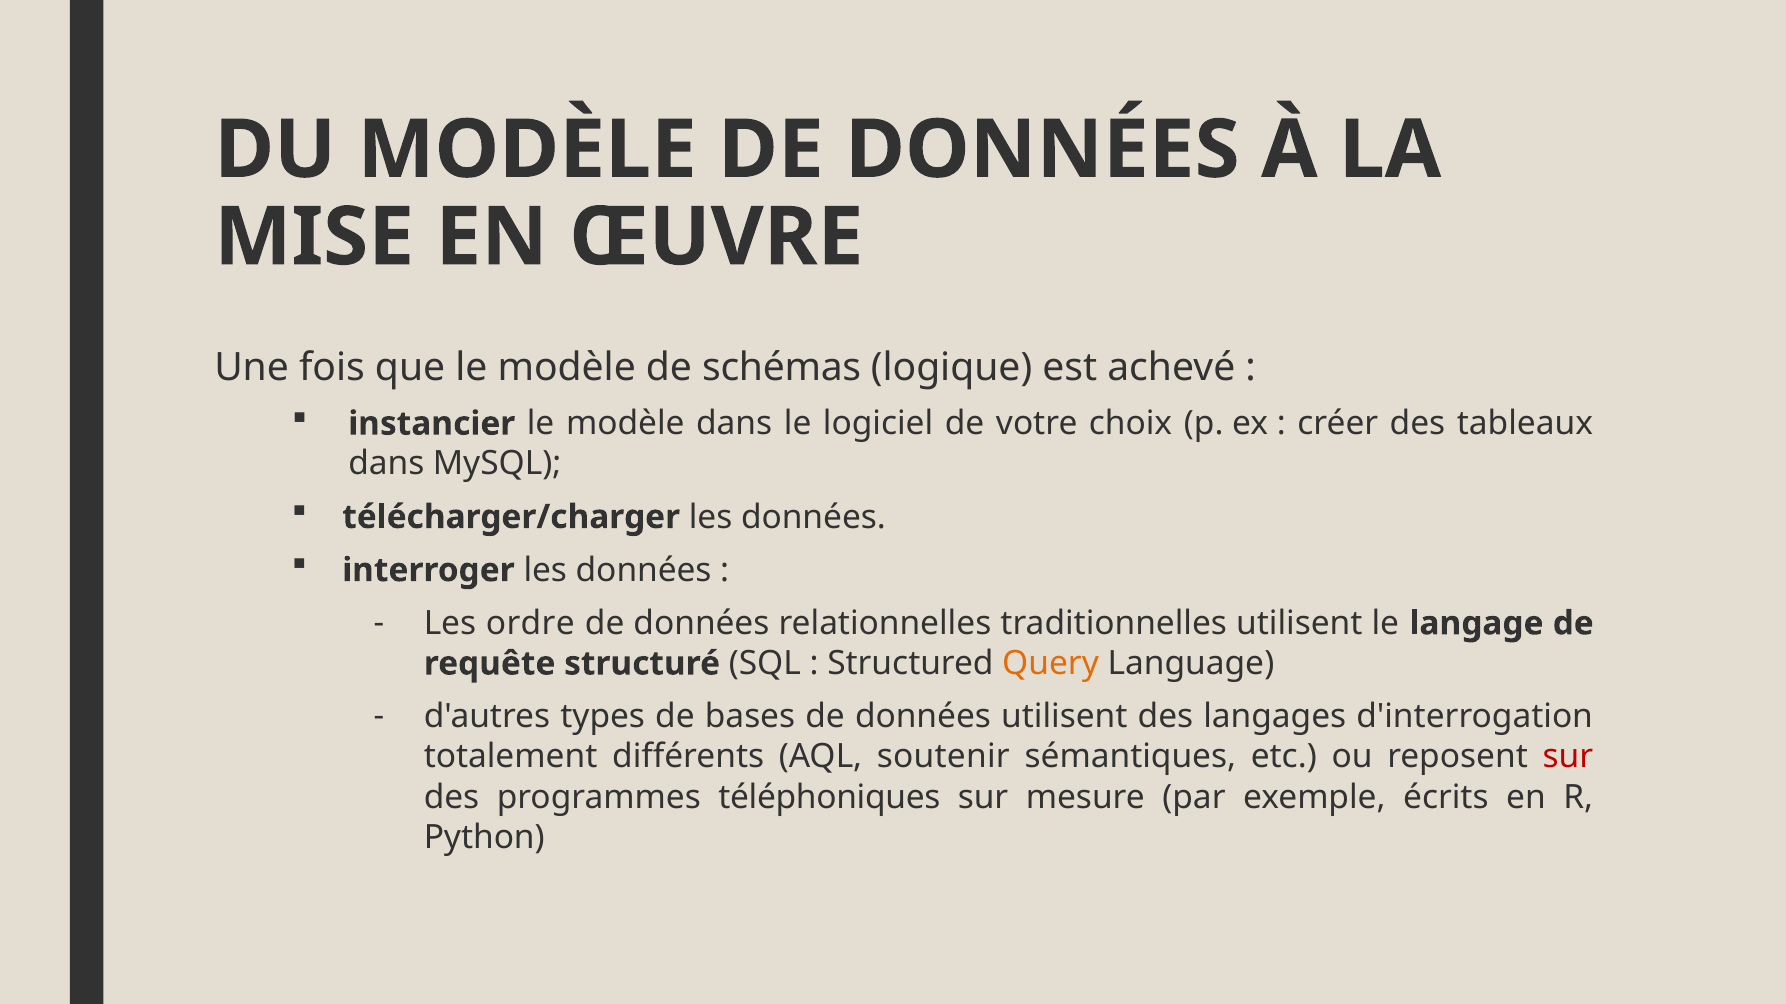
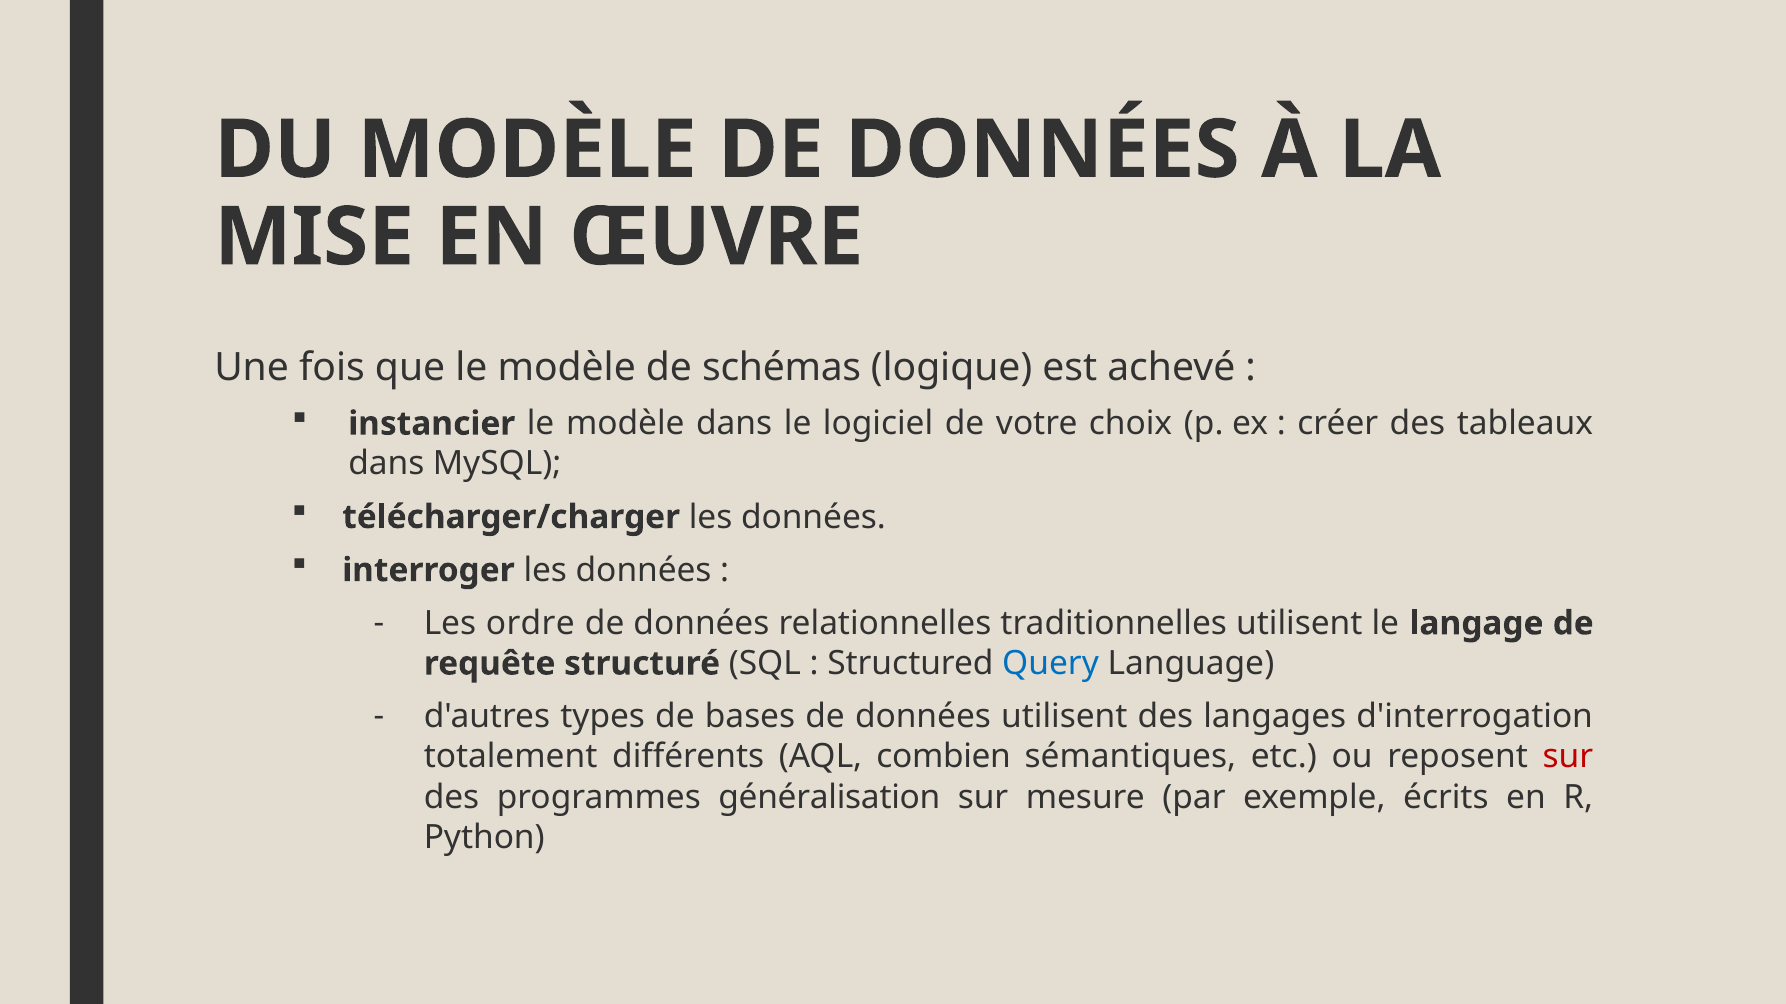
Query colour: orange -> blue (1051, 664)
soutenir: soutenir -> combien (944, 757)
téléphoniques: téléphoniques -> généralisation (829, 797)
